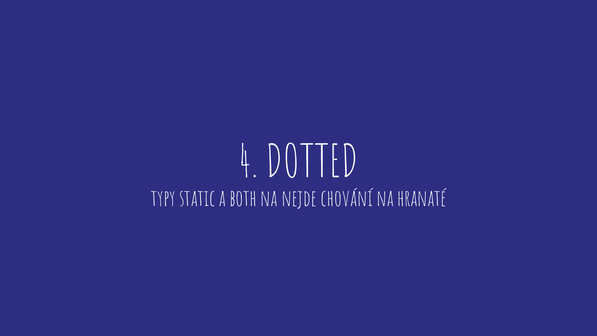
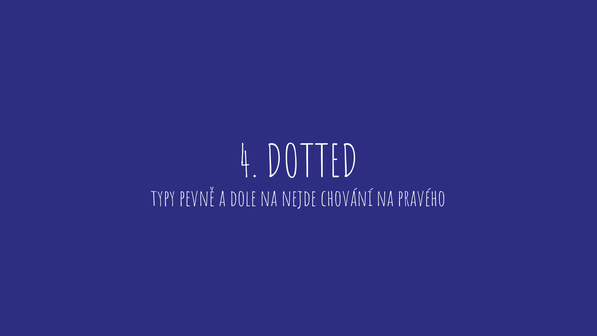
static: static -> pevně (197, 199)
both: both -> dole (243, 199)
hranaté: hranaté -> pravého (422, 199)
